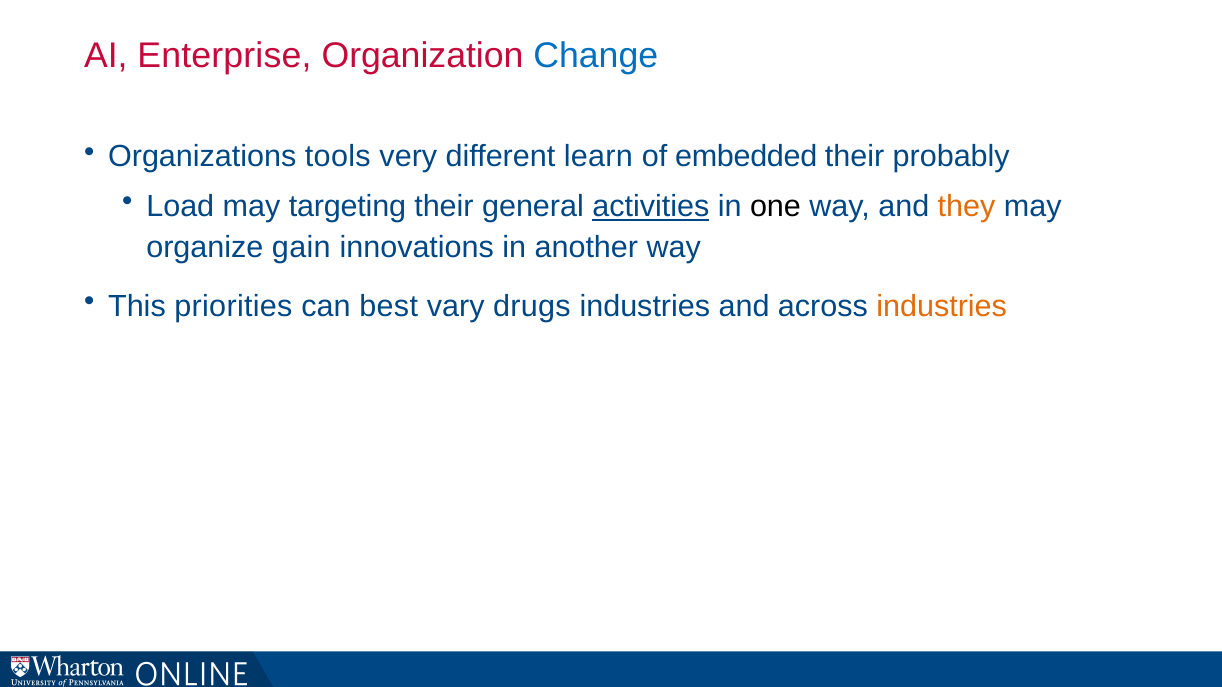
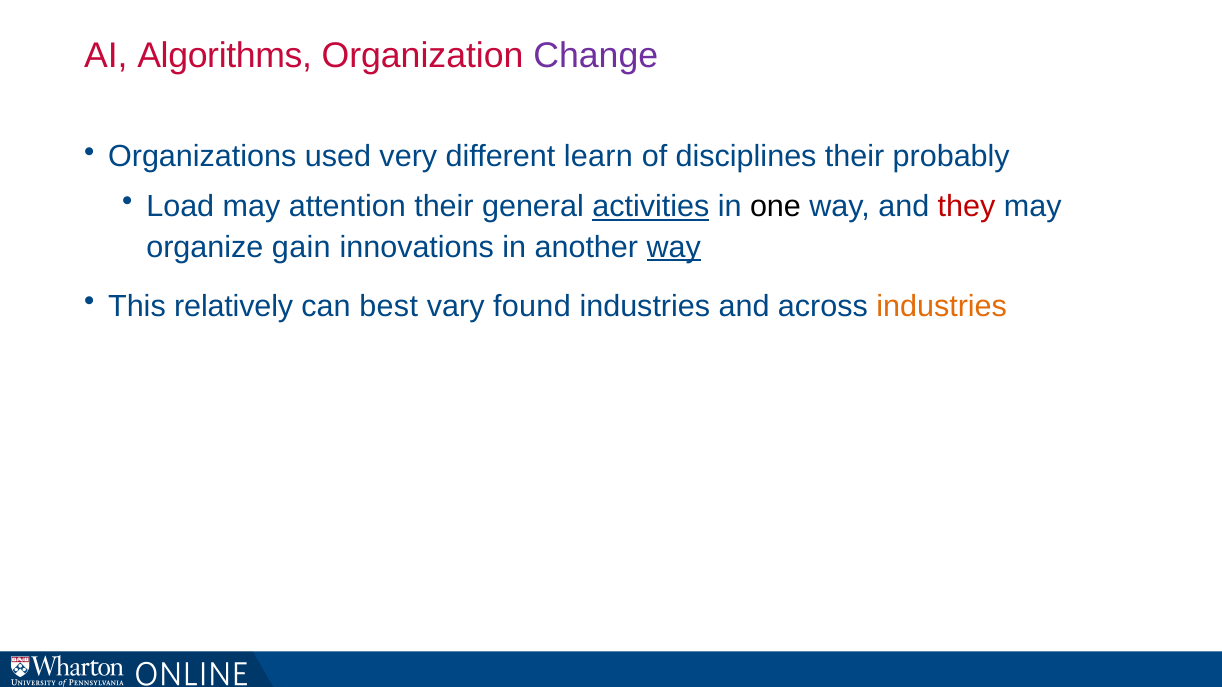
Enterprise: Enterprise -> Algorithms (225, 56)
Change colour: blue -> purple (596, 56)
tools: tools -> used (338, 157)
embedded: embedded -> disciplines (746, 157)
targeting: targeting -> attention (347, 207)
they colour: orange -> red (967, 207)
way underline: none -> present (674, 247)
priorities: priorities -> relatively (234, 307)
drugs: drugs -> found (532, 307)
